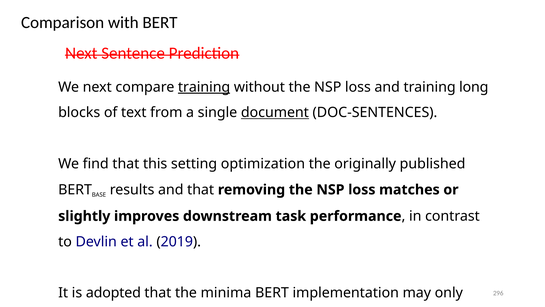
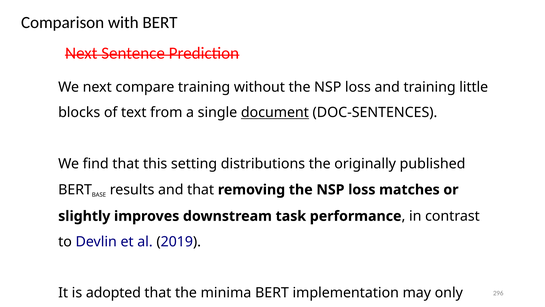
training underline: present -> none (204, 87)
long: long -> little (474, 87)
optimization: optimization -> distributions (263, 163)
